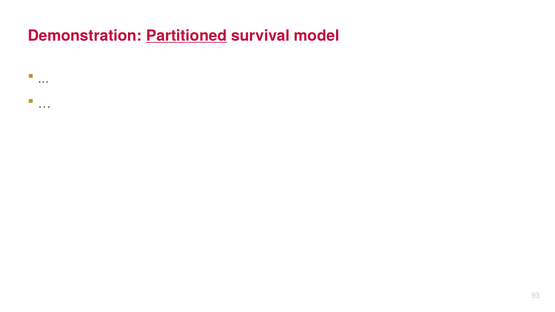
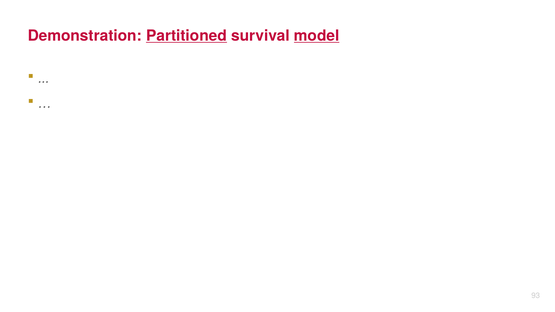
model underline: none -> present (317, 36)
